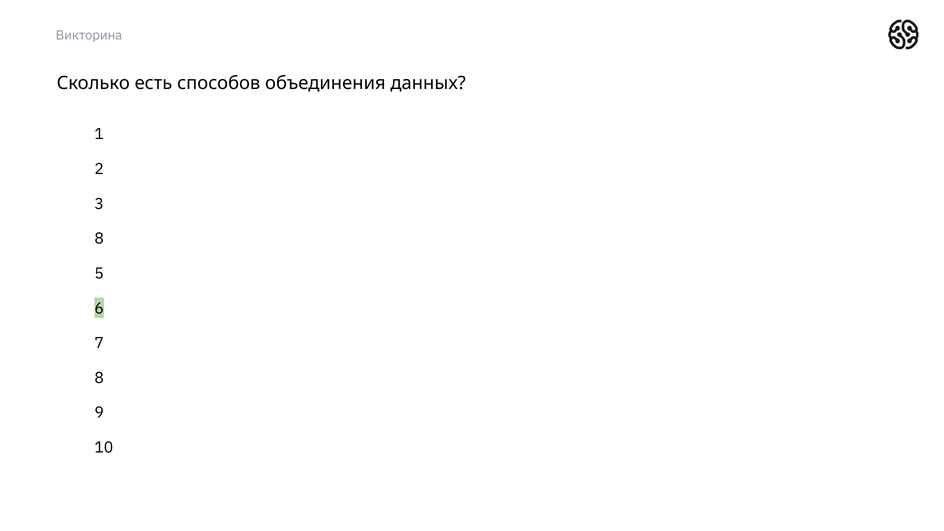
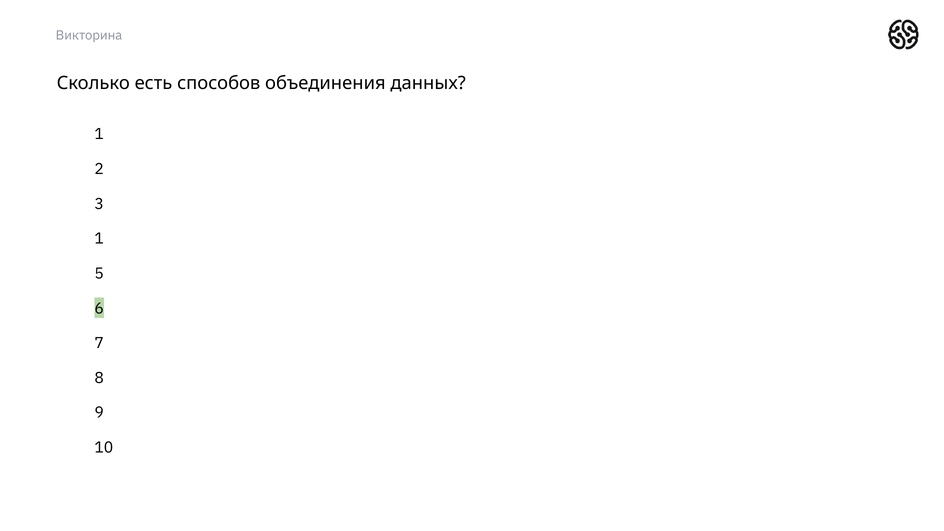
8: 8 -> 1 (99, 239)
